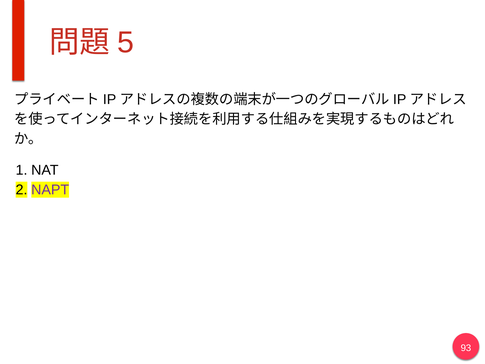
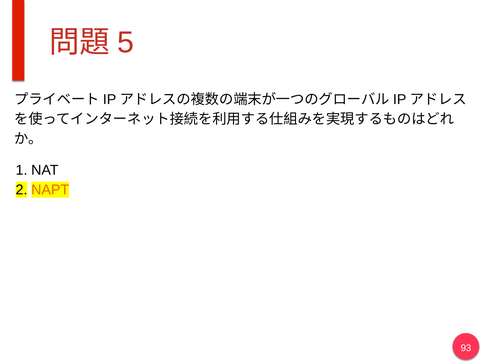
NAPT colour: purple -> orange (50, 190)
